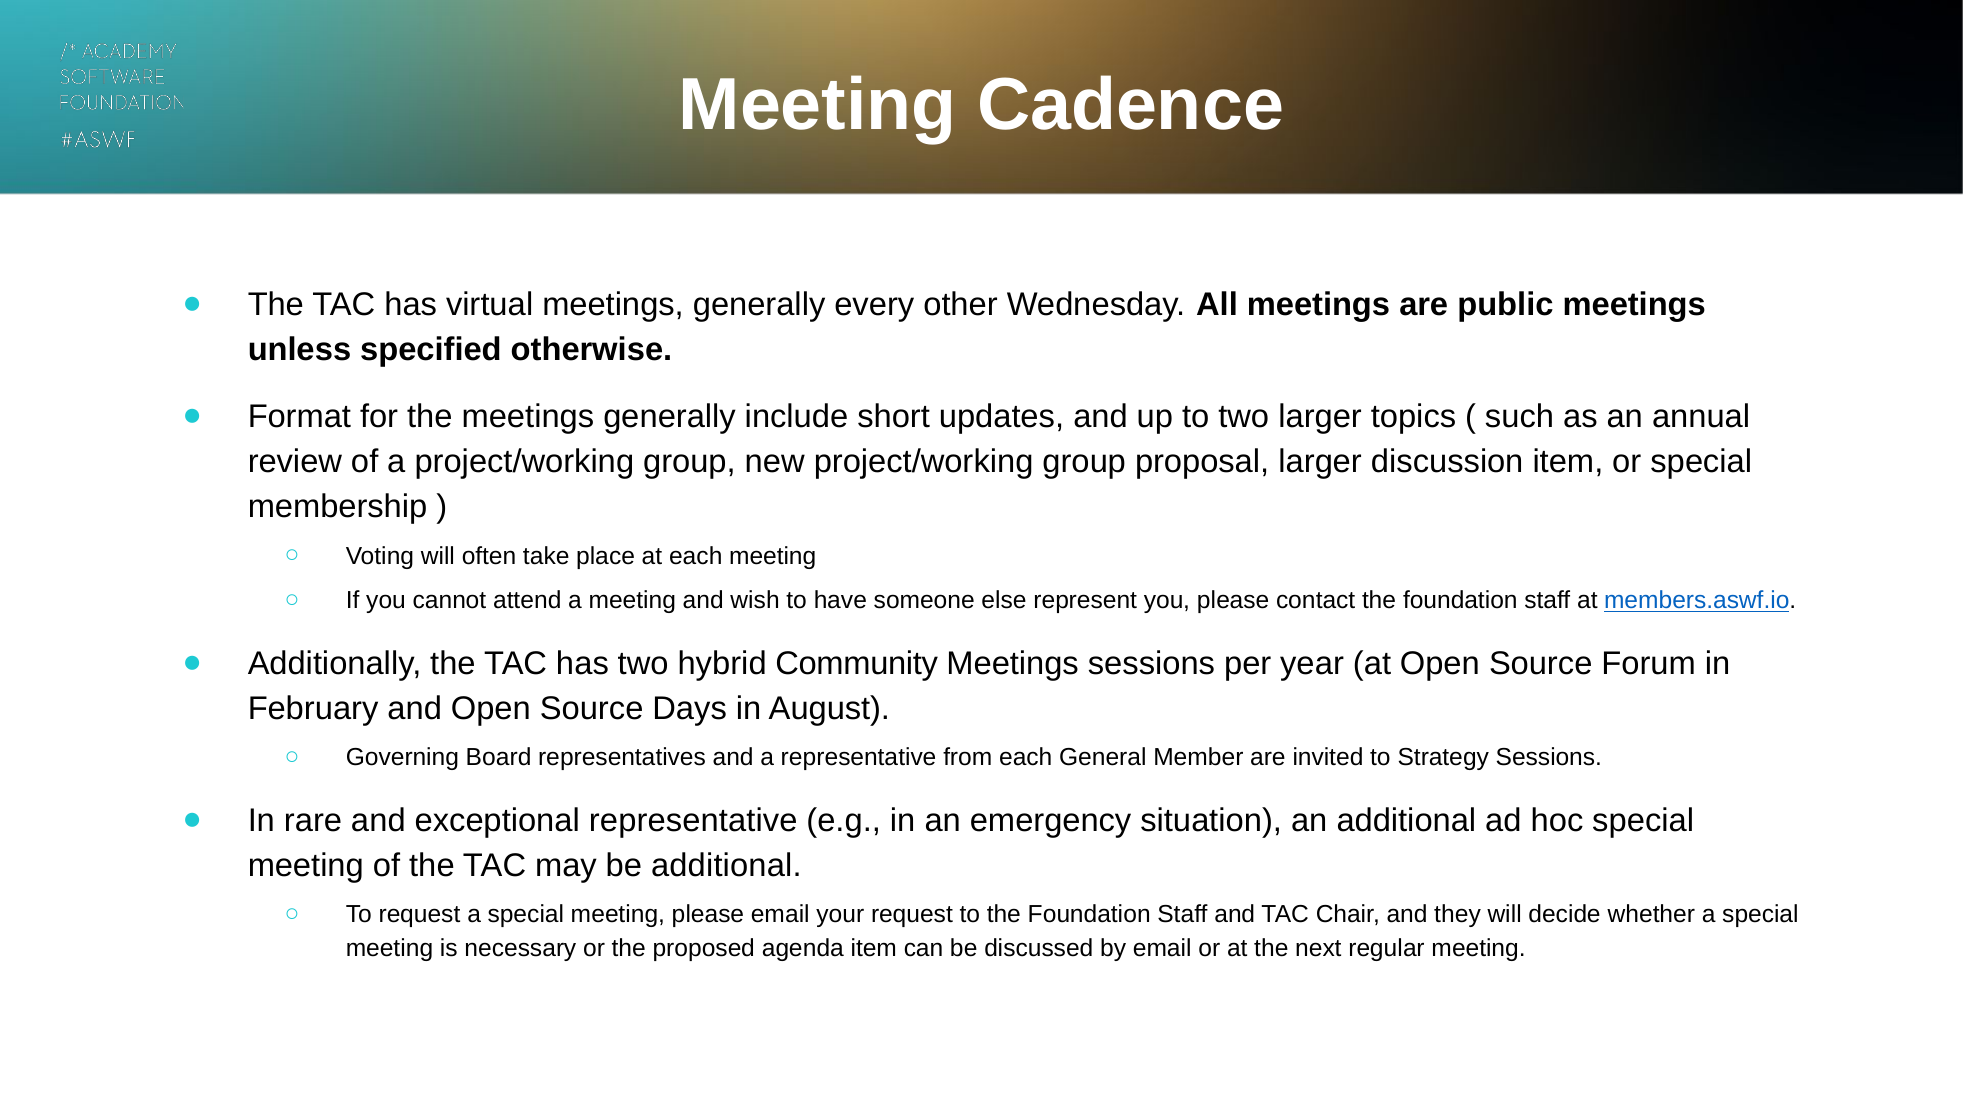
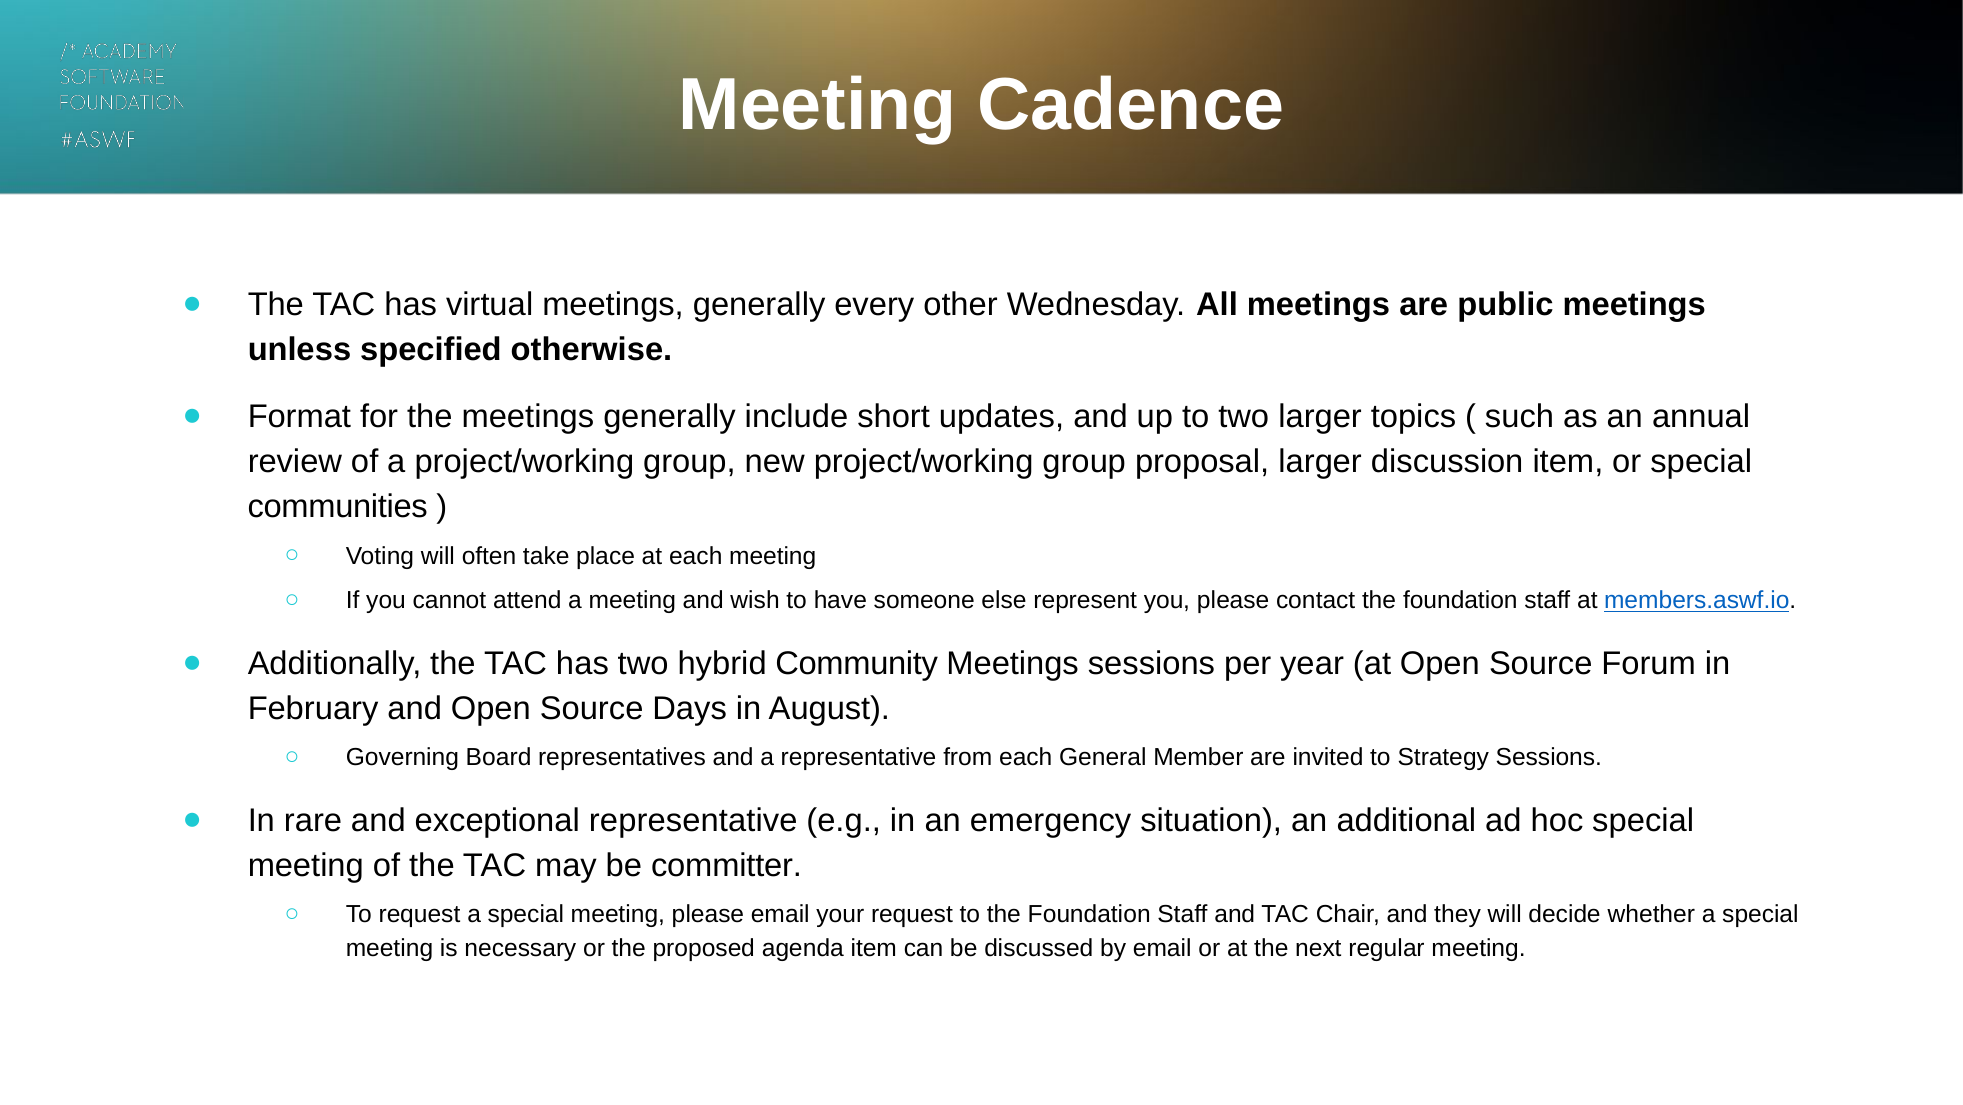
membership: membership -> communities (338, 506)
be additional: additional -> committer (727, 865)
